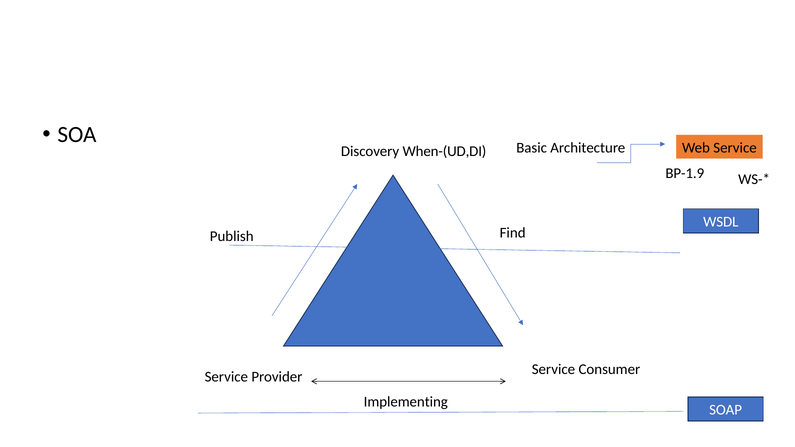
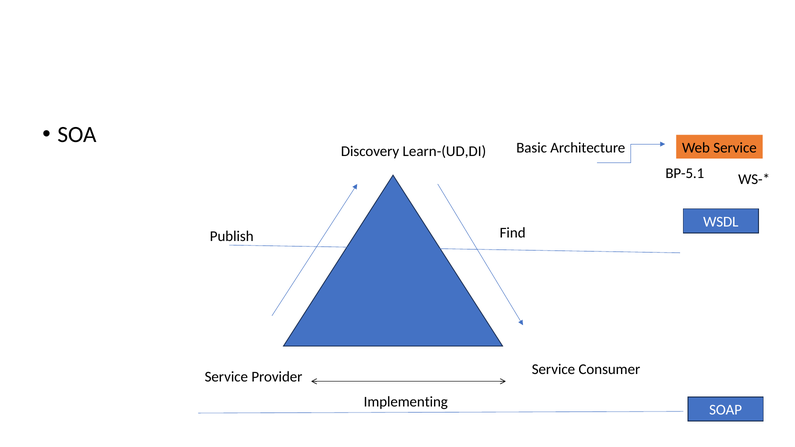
When-(UD,DI: When-(UD,DI -> Learn-(UD,DI (444, 152)
BP-1.9: BP-1.9 -> BP-5.1 (685, 173)
